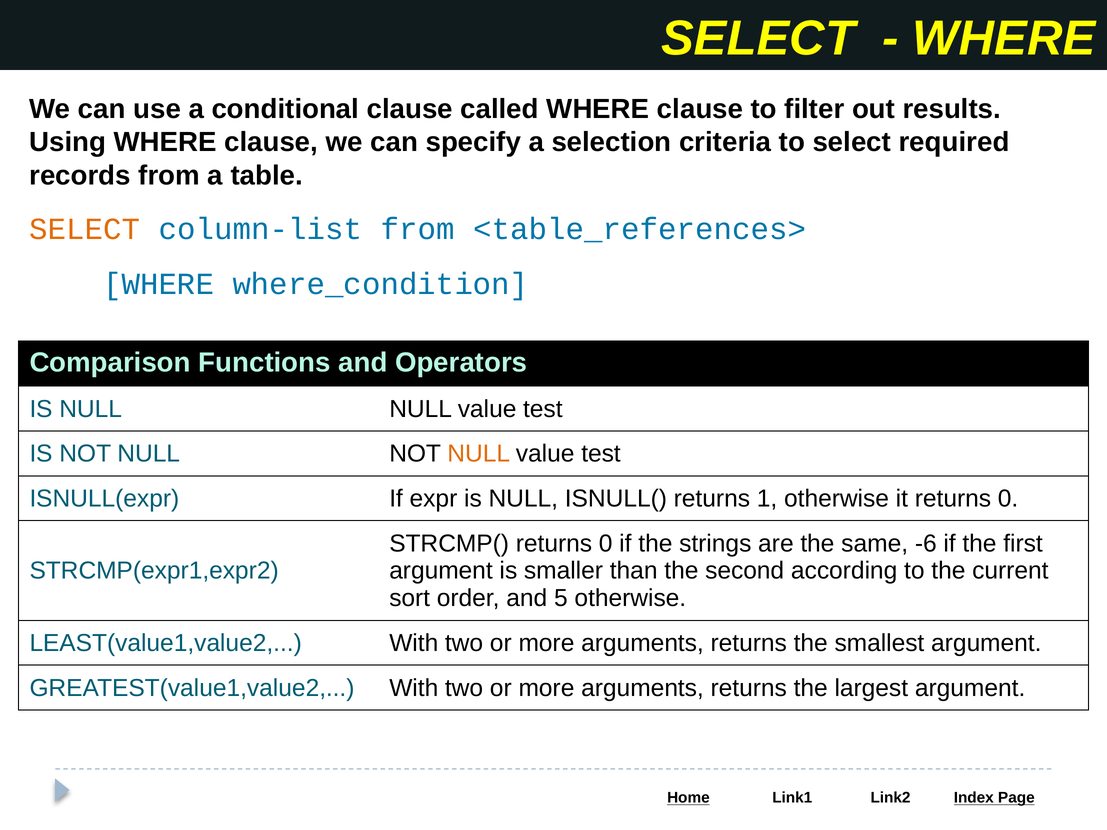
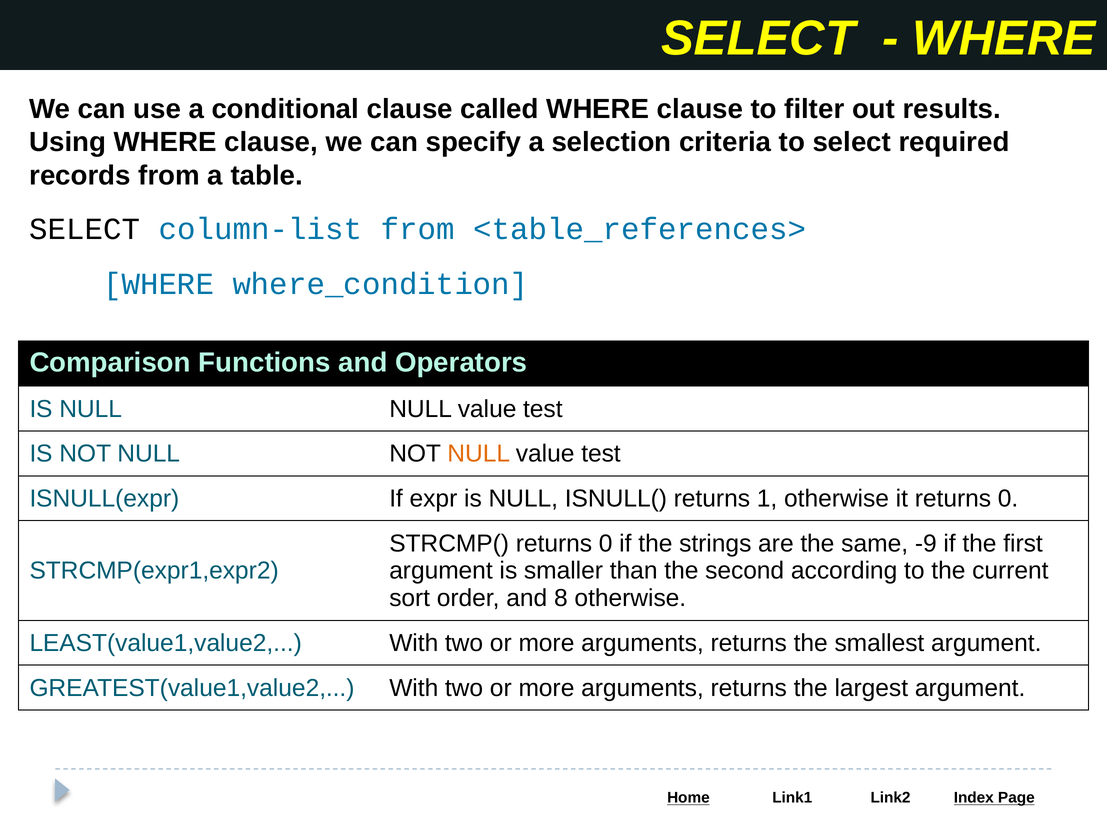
SELECT colour: orange -> black (85, 229)
-6: -6 -> -9 (926, 544)
5: 5 -> 8 (561, 598)
